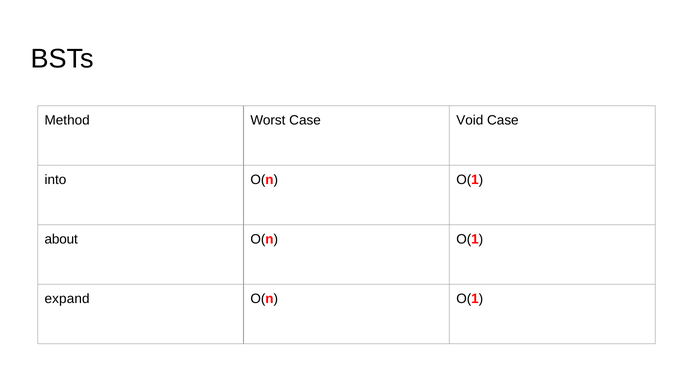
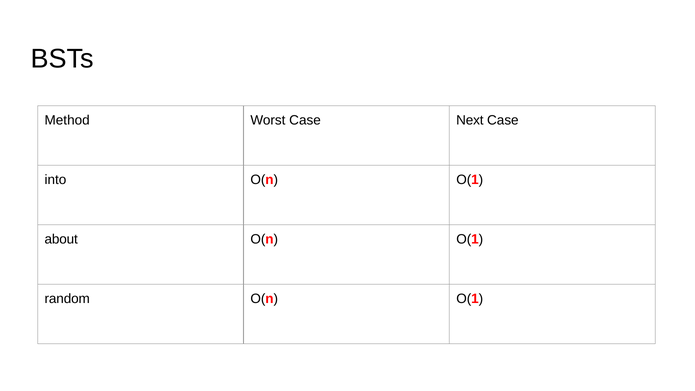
Void: Void -> Next (470, 120)
expand: expand -> random (67, 299)
